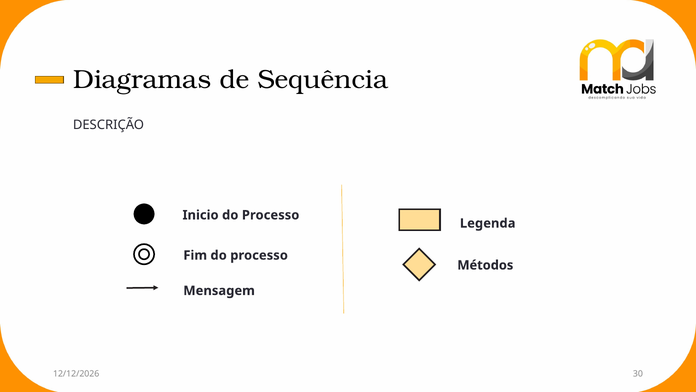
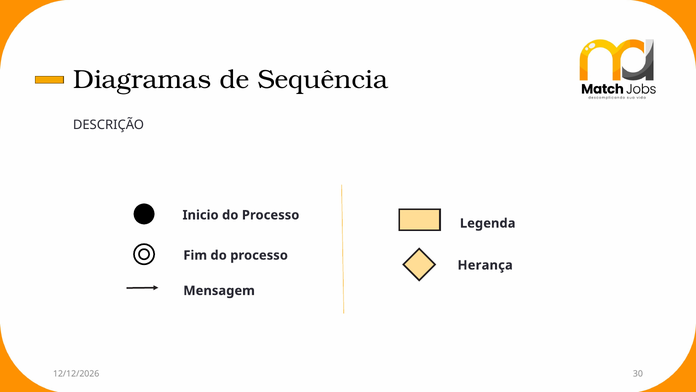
Métodos: Métodos -> Herança (485, 265)
